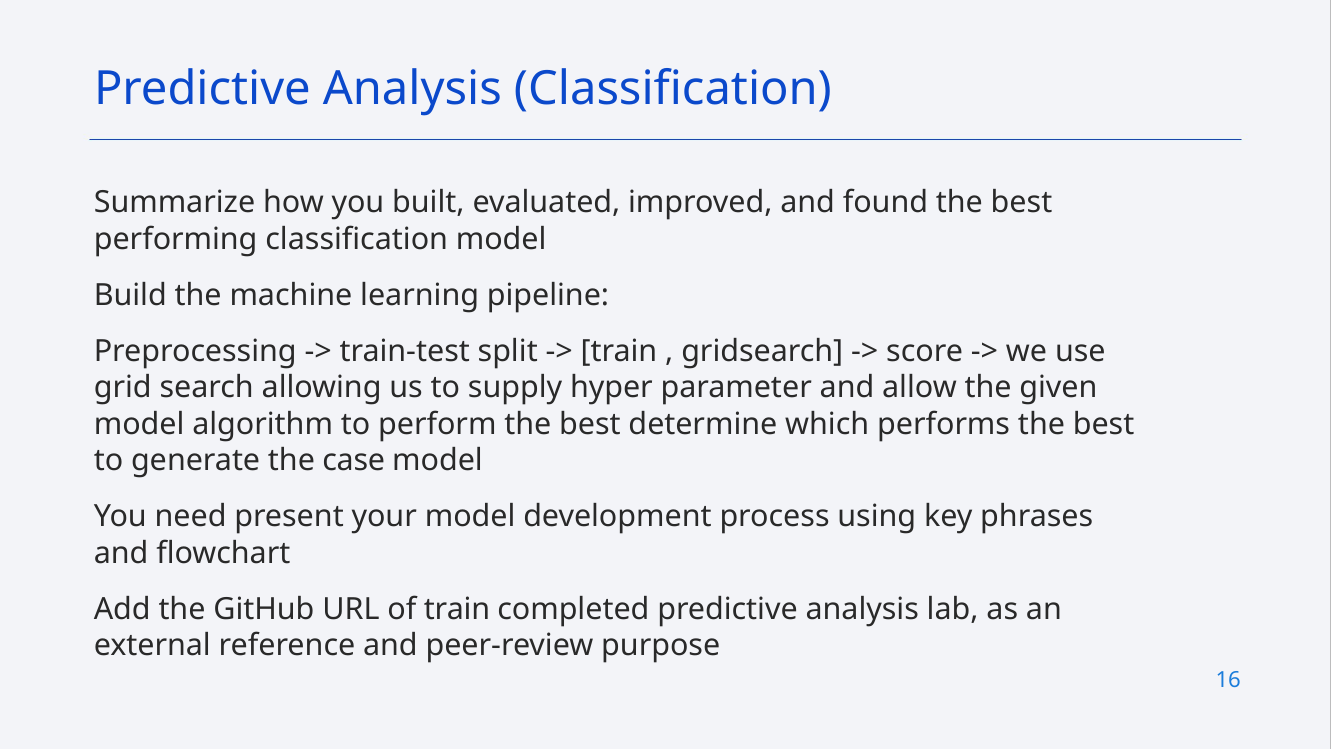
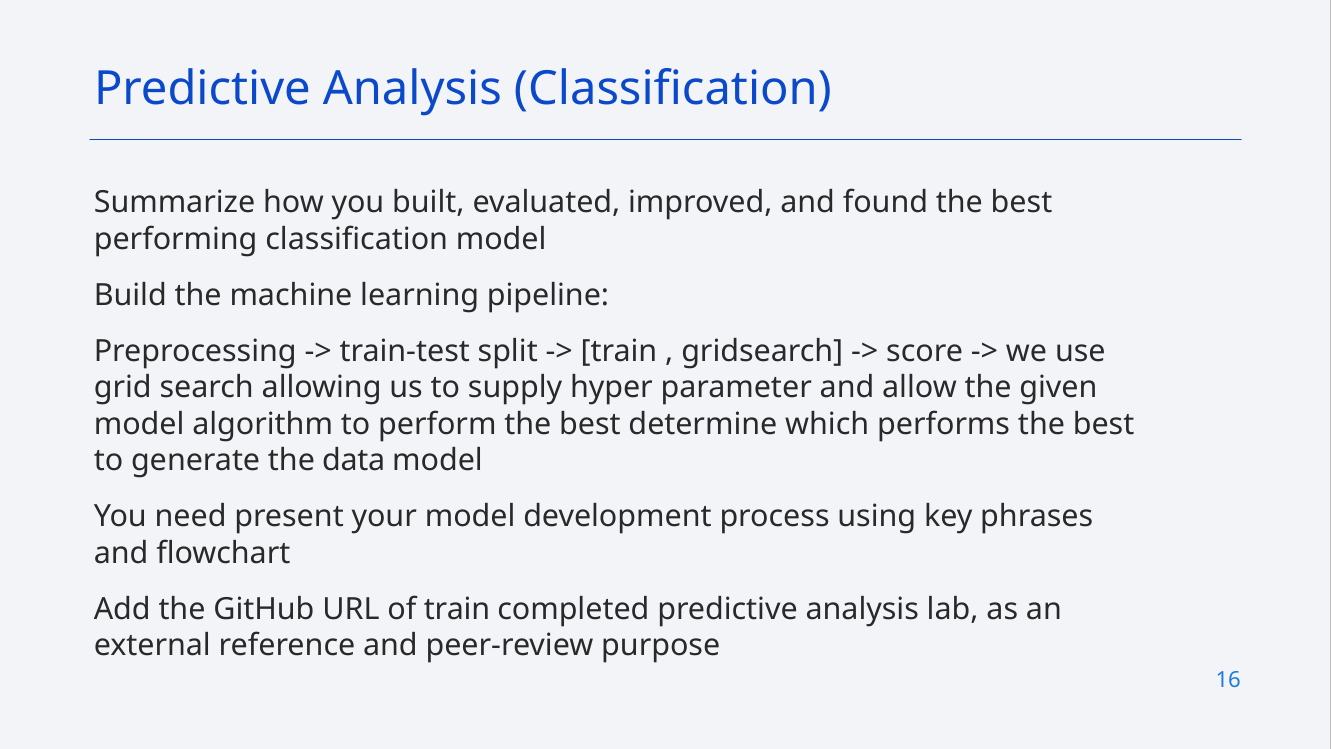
case: case -> data (354, 461)
